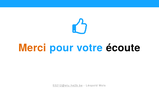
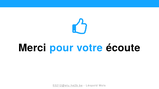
Merci colour: orange -> black (32, 48)
